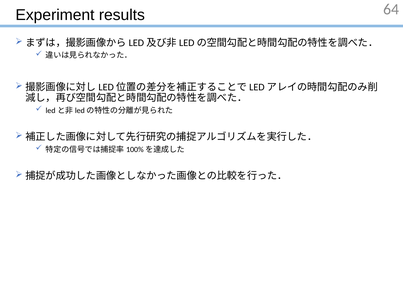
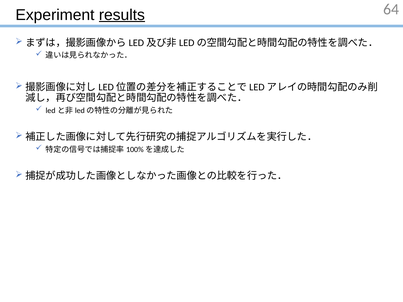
results underline: none -> present (122, 15)
